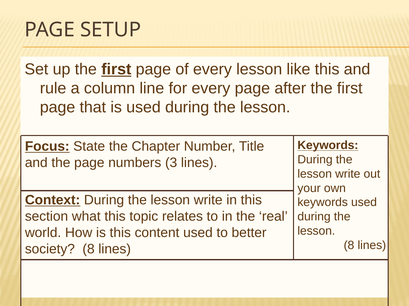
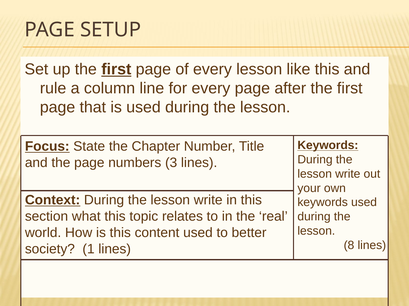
society 8: 8 -> 1 (89, 250)
